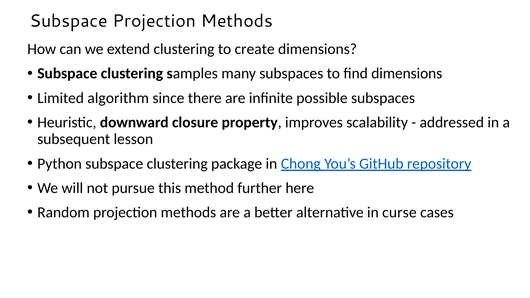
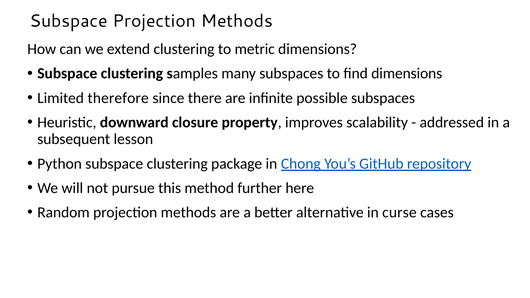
create: create -> metric (255, 49)
algorithm: algorithm -> therefore (118, 98)
